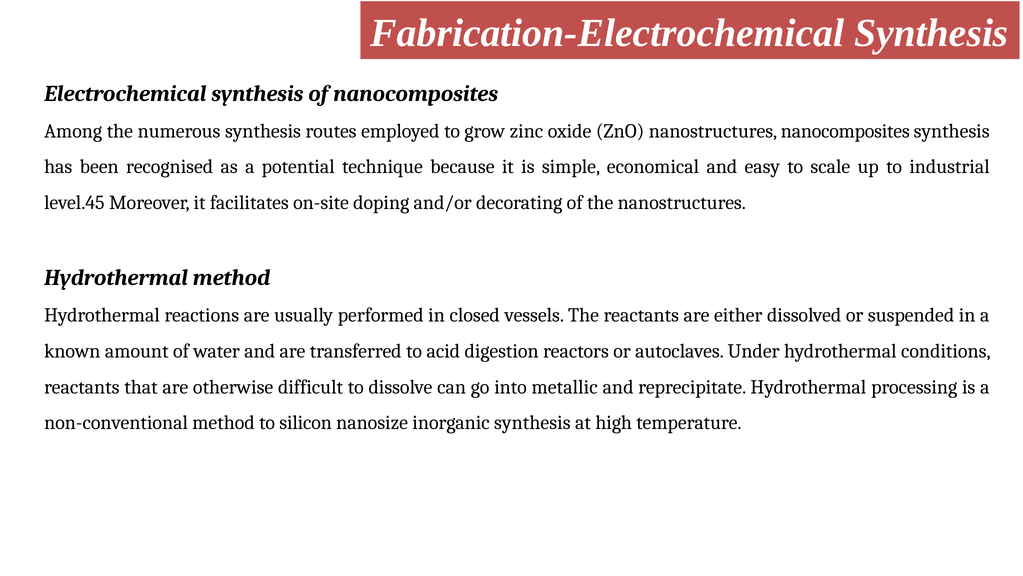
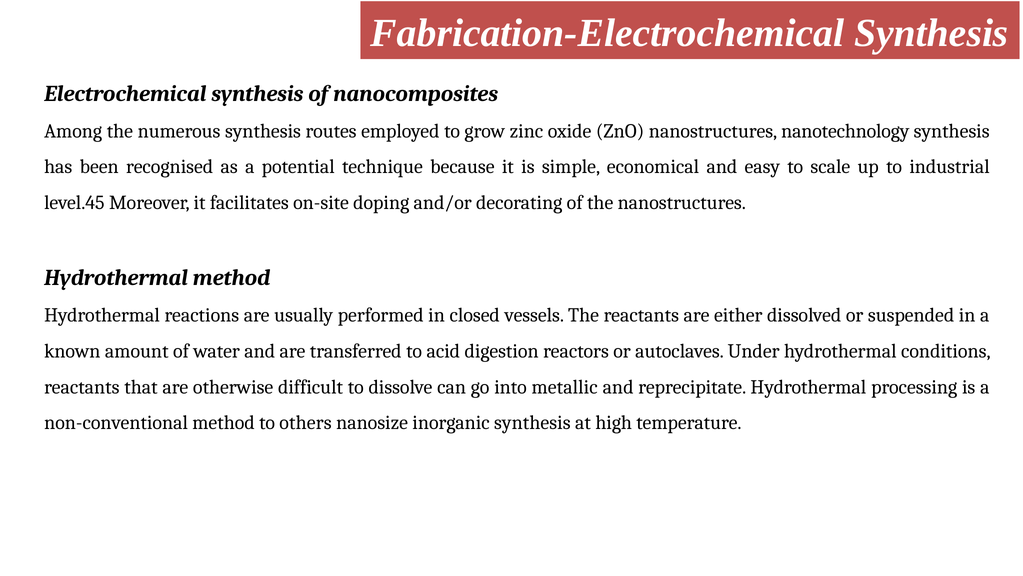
nanostructures nanocomposites: nanocomposites -> nanotechnology (845, 131)
silicon: silicon -> others (305, 422)
